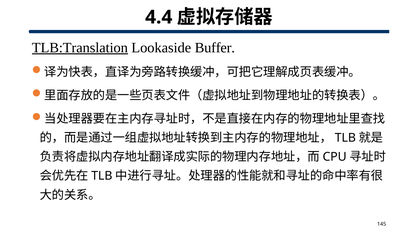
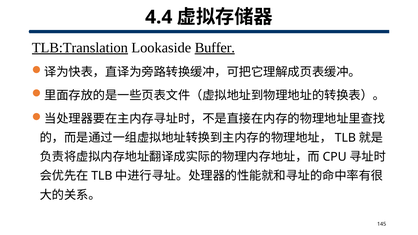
Buffer underline: none -> present (215, 48)
